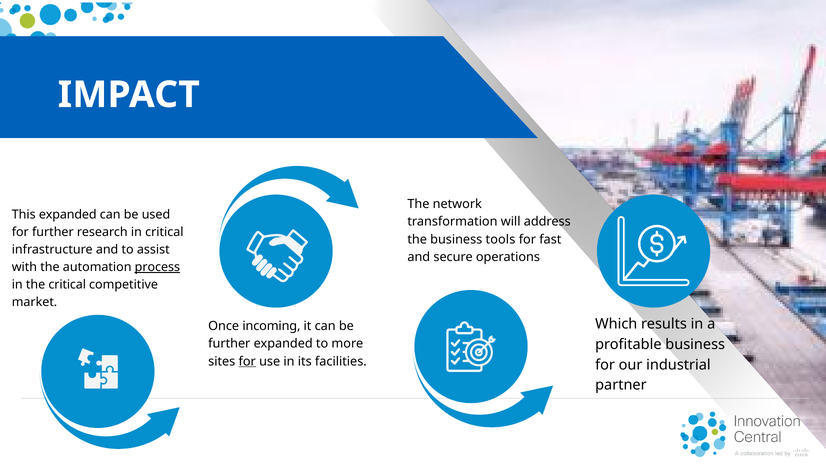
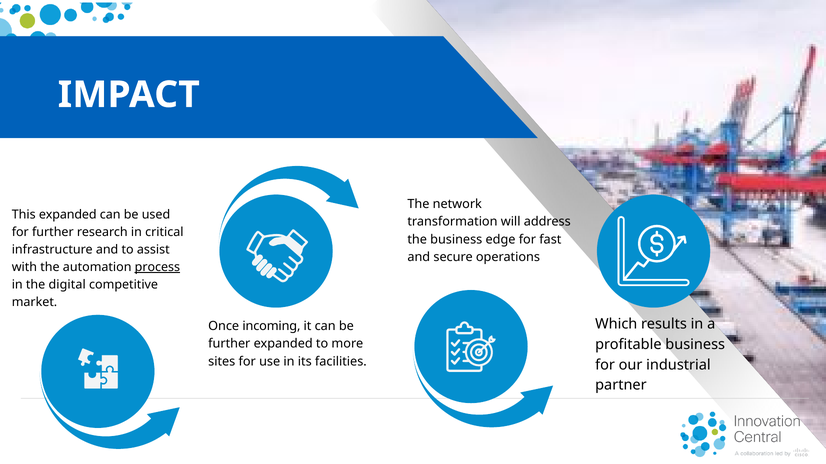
tools: tools -> edge (501, 240)
the critical: critical -> digital (67, 285)
for underline: present -> none (247, 362)
